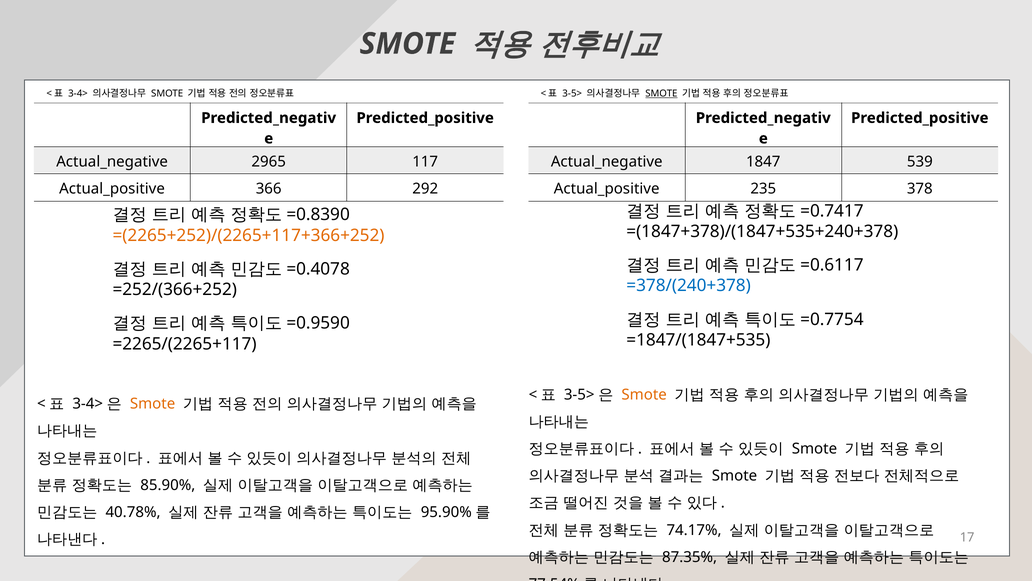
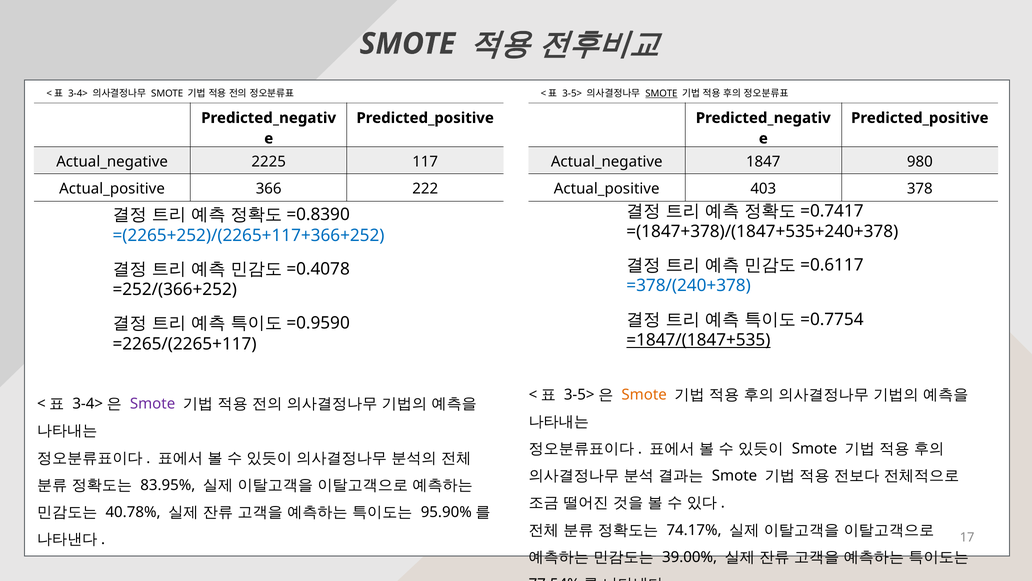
2965: 2965 -> 2225 (269, 162)
539: 539 -> 980 (920, 162)
292: 292 -> 222 (425, 189)
235: 235 -> 403 (763, 189)
=(2265+252)/(2265+117+366+252 colour: orange -> blue (249, 235)
=1847/(1847+535 underline: none -> present (698, 340)
Smote colour: orange -> purple (153, 404)
85.90%: 85.90% -> 83.95% (168, 485)
87.35%: 87.35% -> 39.00% (690, 557)
